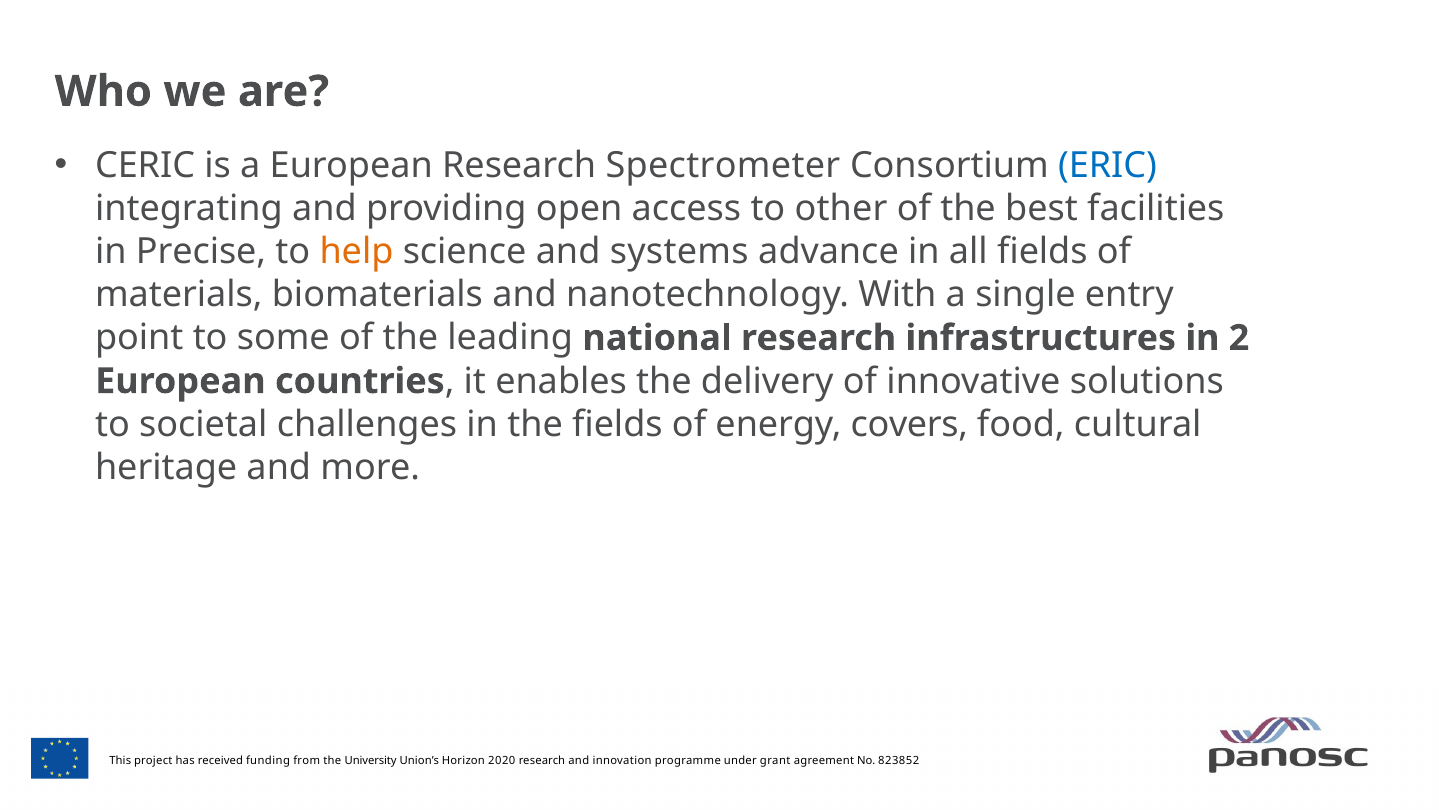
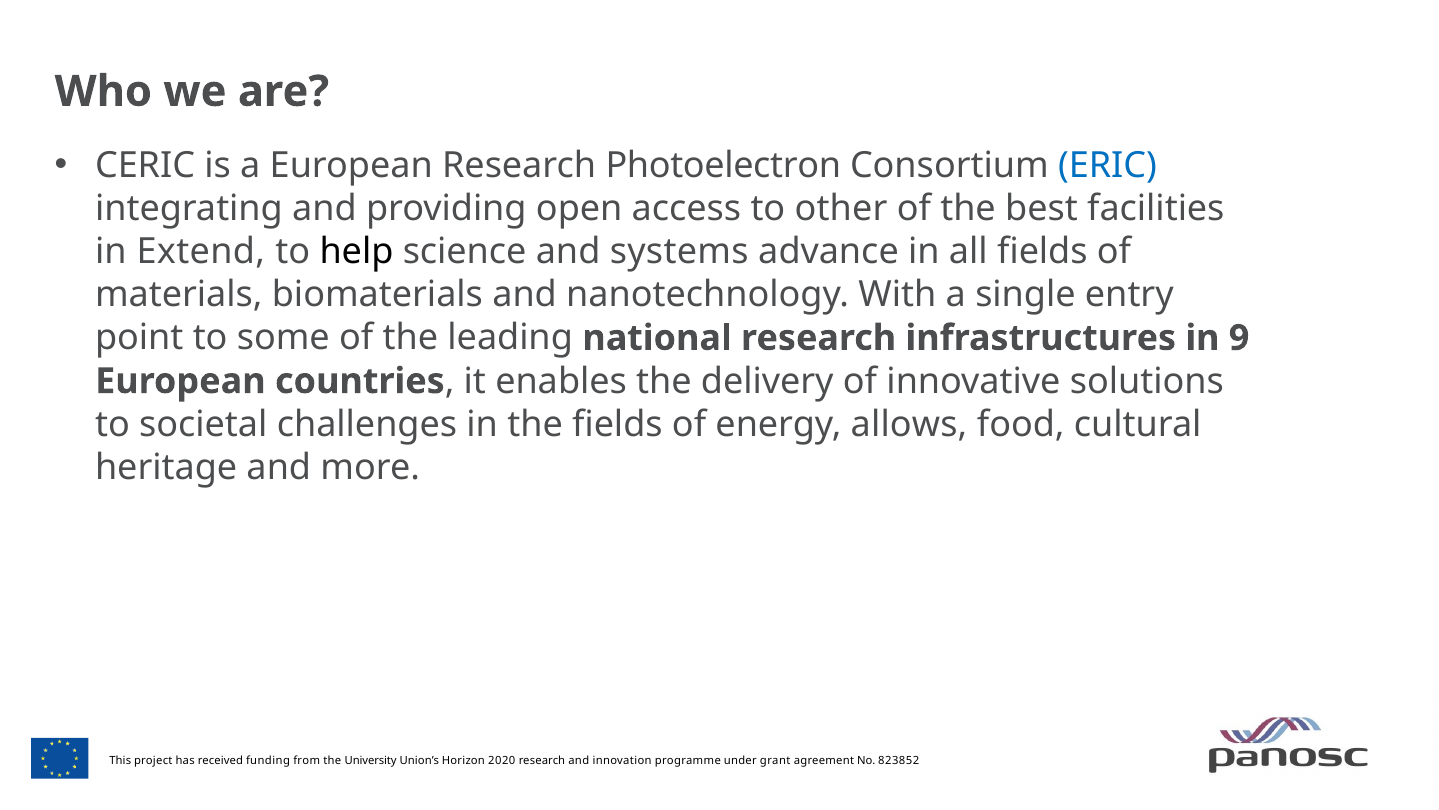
Spectrometer: Spectrometer -> Photoelectron (723, 165)
Precise: Precise -> Extend (201, 251)
help colour: orange -> black (356, 251)
2: 2 -> 9 (1239, 338)
covers: covers -> allows (909, 424)
